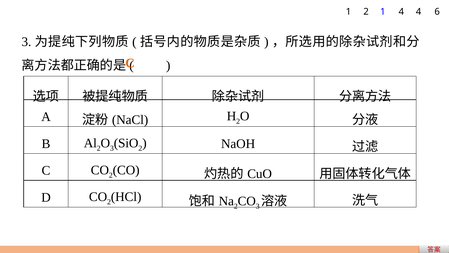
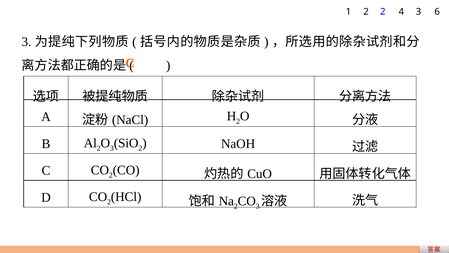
2 1: 1 -> 2 (383, 12)
4 4: 4 -> 3 (419, 12)
